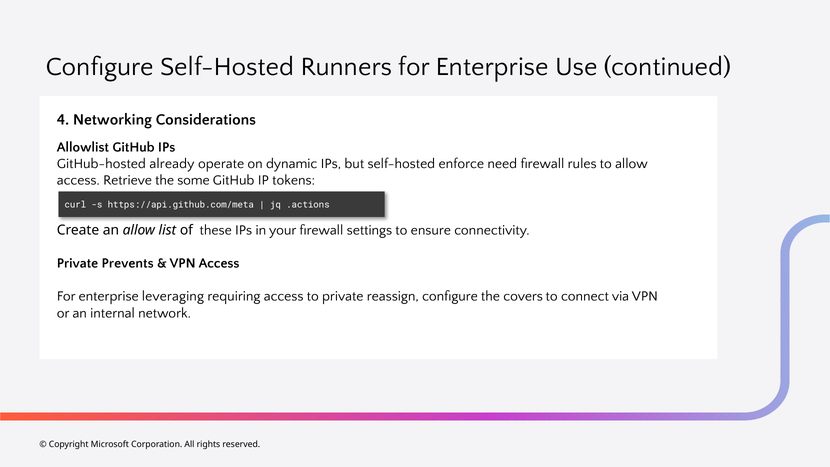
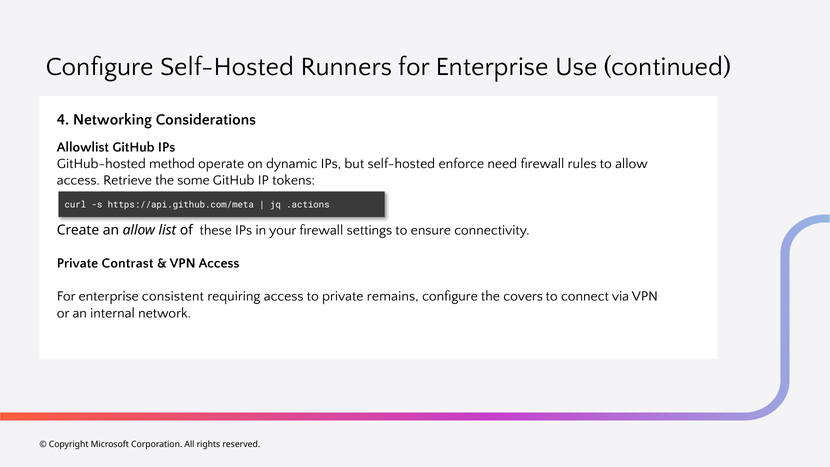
already: already -> method (172, 164)
Prevents: Prevents -> Contrast (128, 263)
leveraging: leveraging -> consistent (173, 296)
reassign: reassign -> remains (393, 296)
